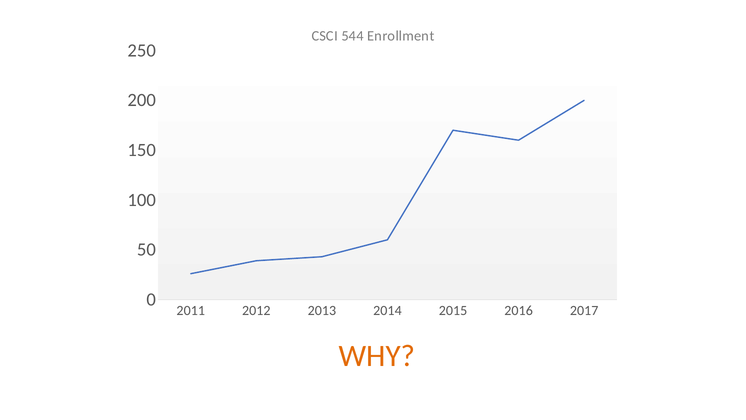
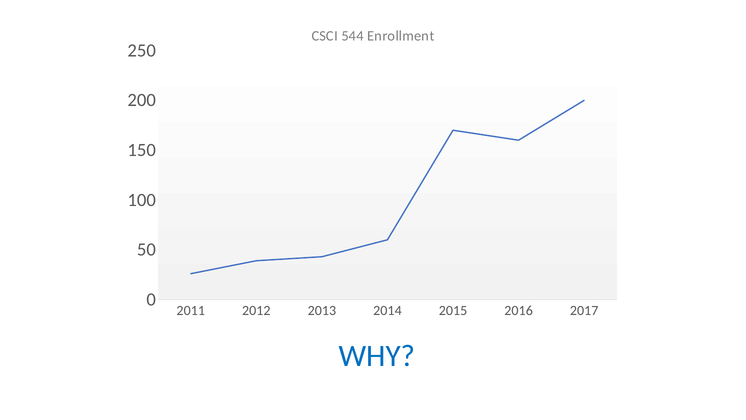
WHY colour: orange -> blue (377, 356)
